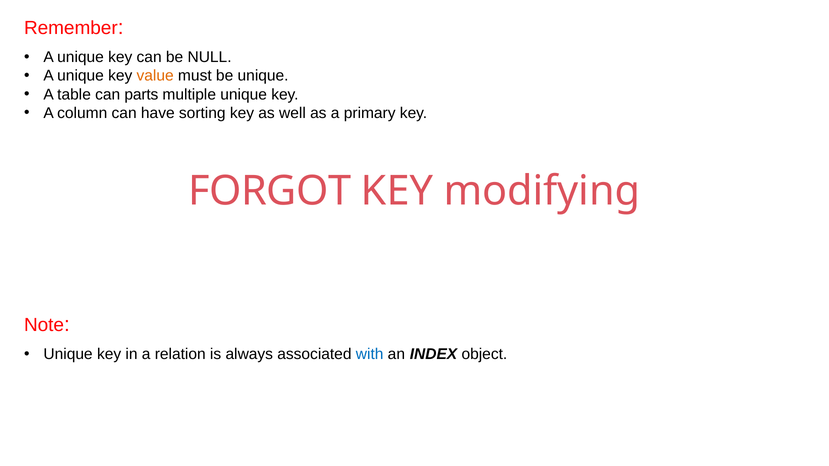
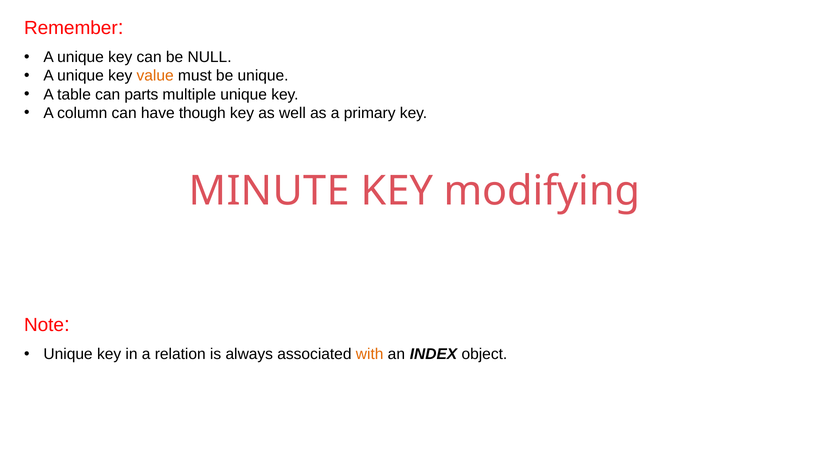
sorting: sorting -> though (202, 113)
FORGOT: FORGOT -> MINUTE (269, 191)
with colour: blue -> orange (370, 354)
